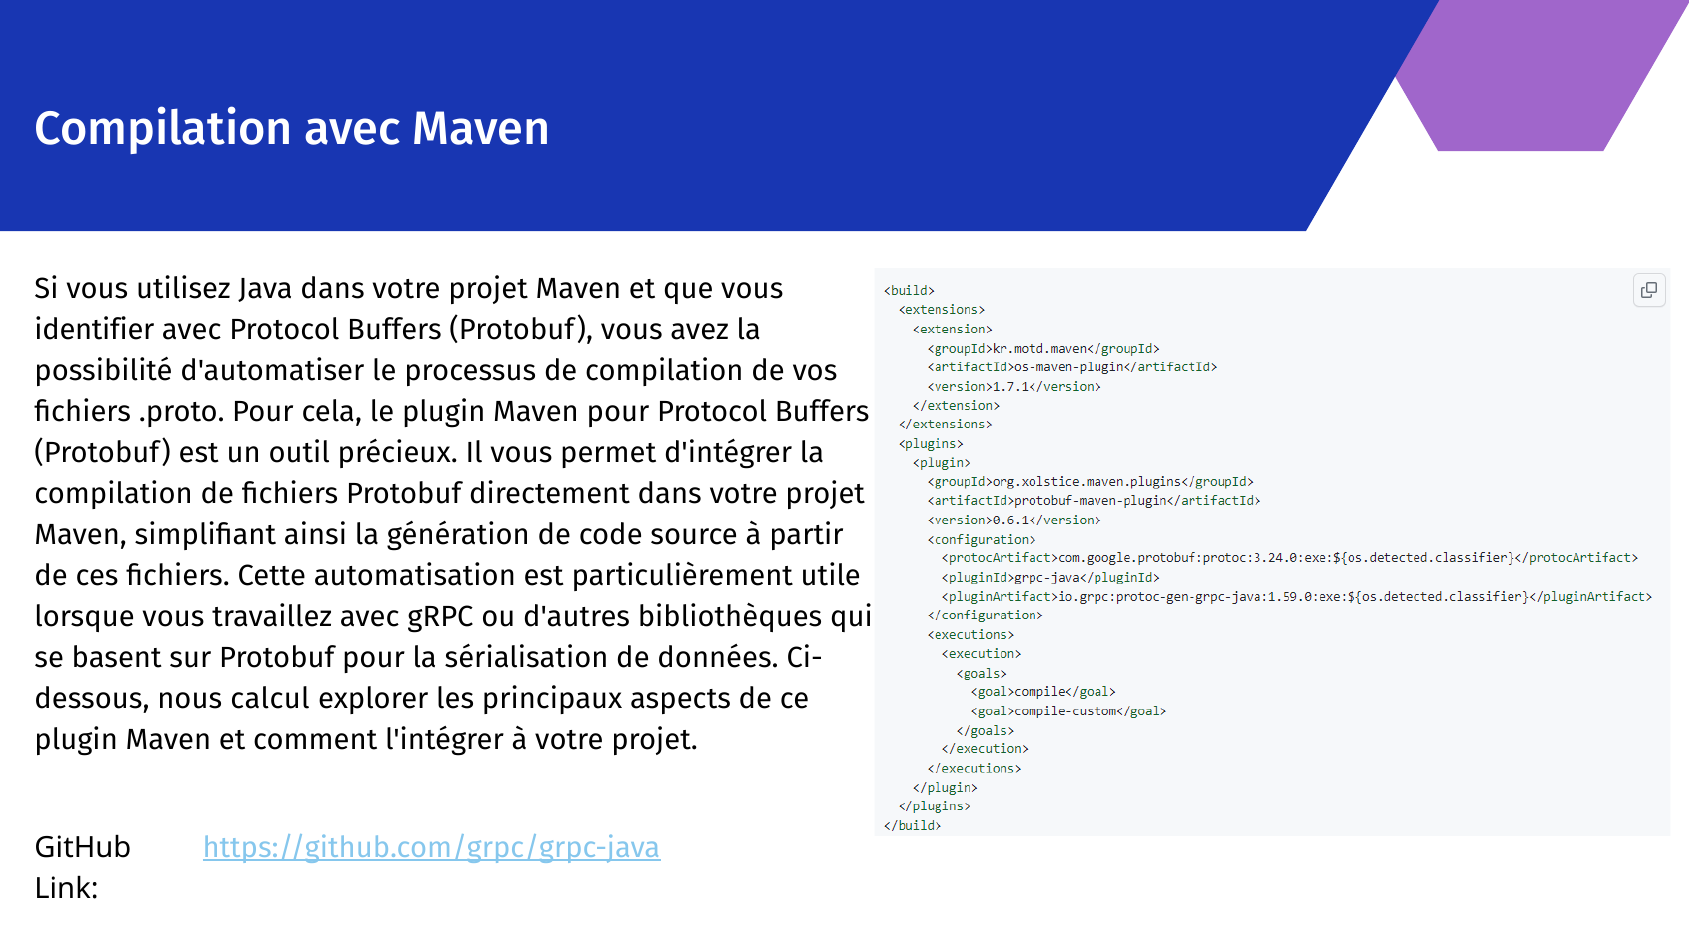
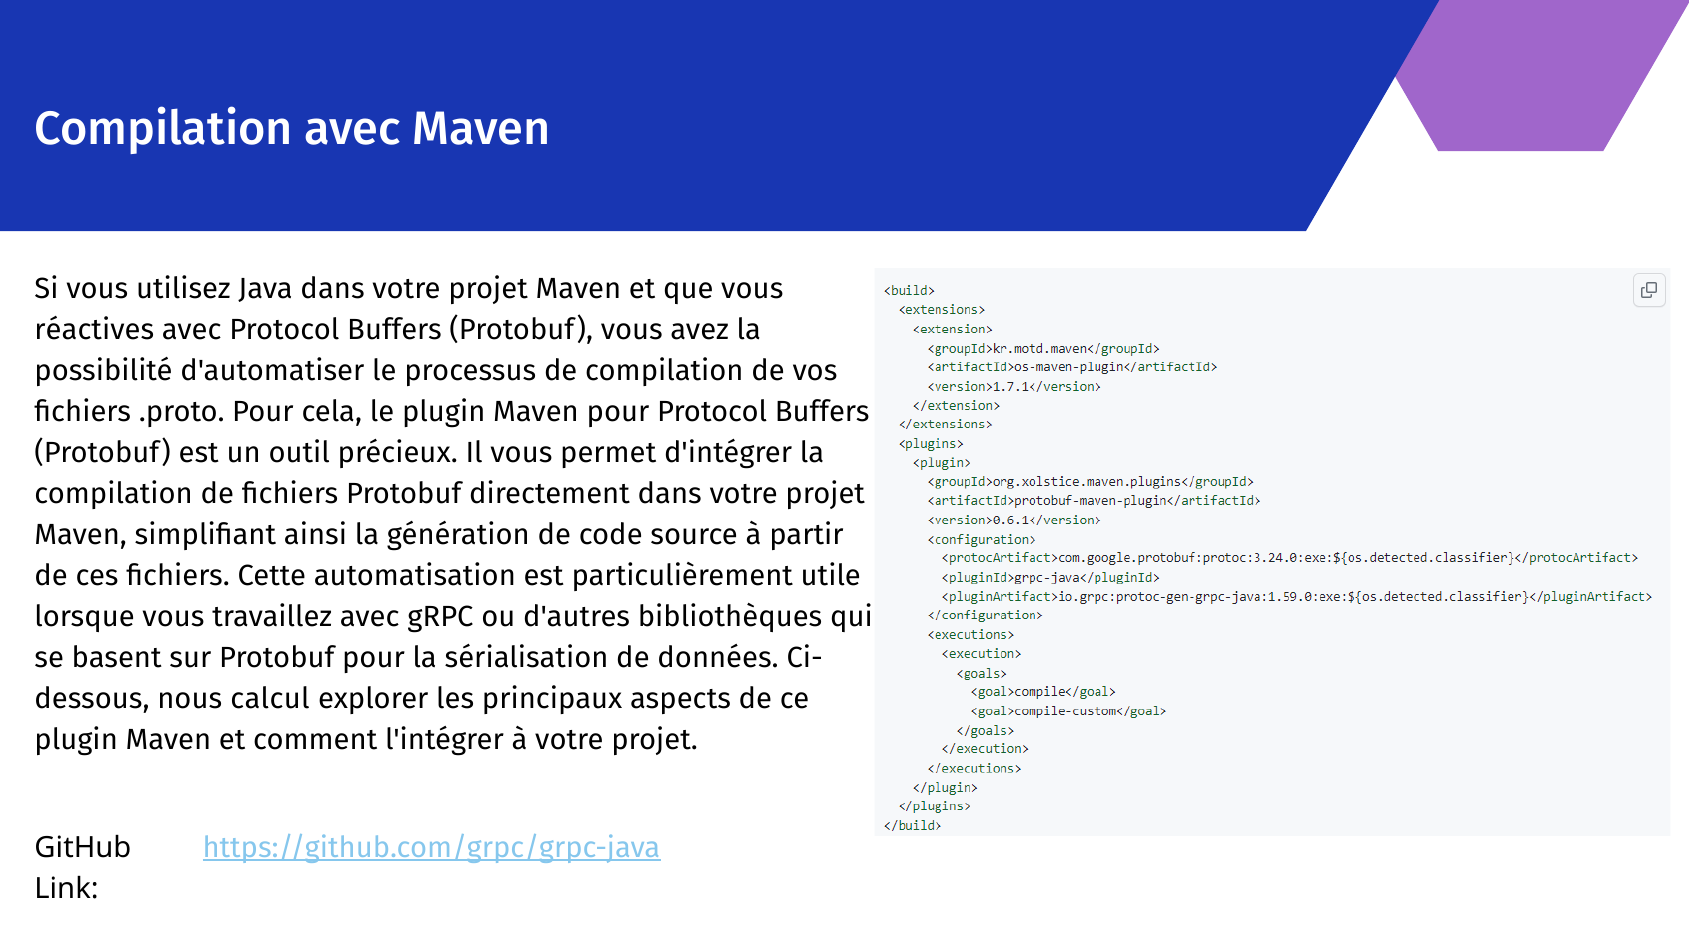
identifier: identifier -> réactives (94, 330)
